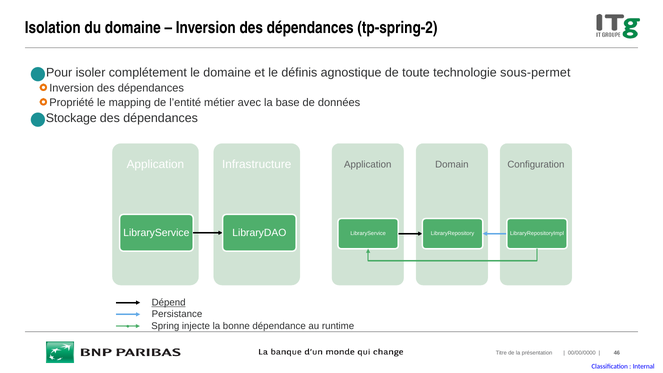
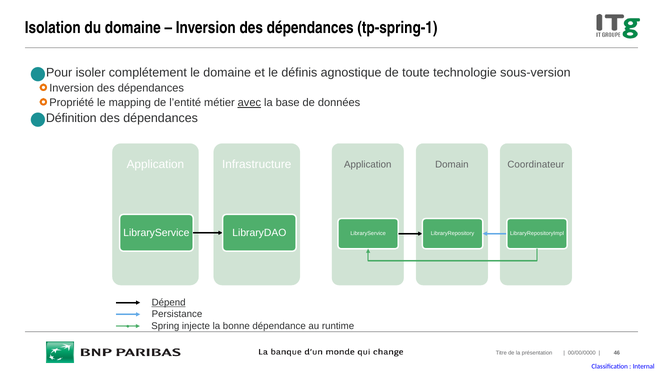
tp-spring-2: tp-spring-2 -> tp-spring-1 (397, 28)
sous-permet: sous-permet -> sous-version (535, 73)
avec underline: none -> present (249, 103)
Stockage: Stockage -> Définition (71, 118)
Configuration: Configuration -> Coordinateur (536, 165)
